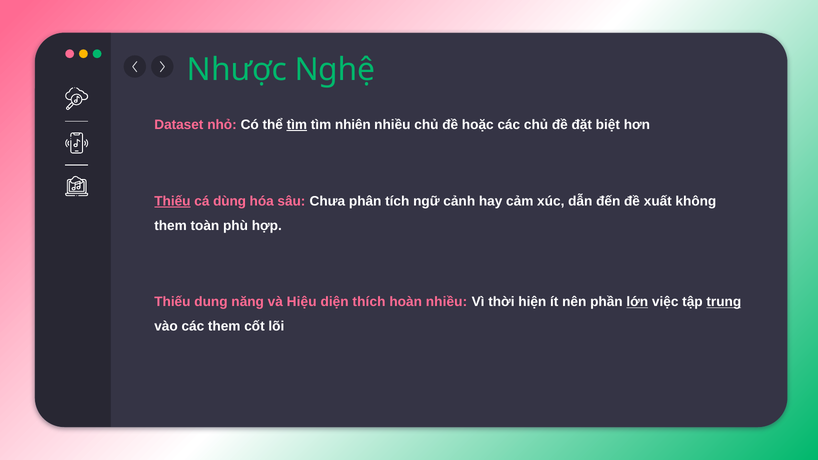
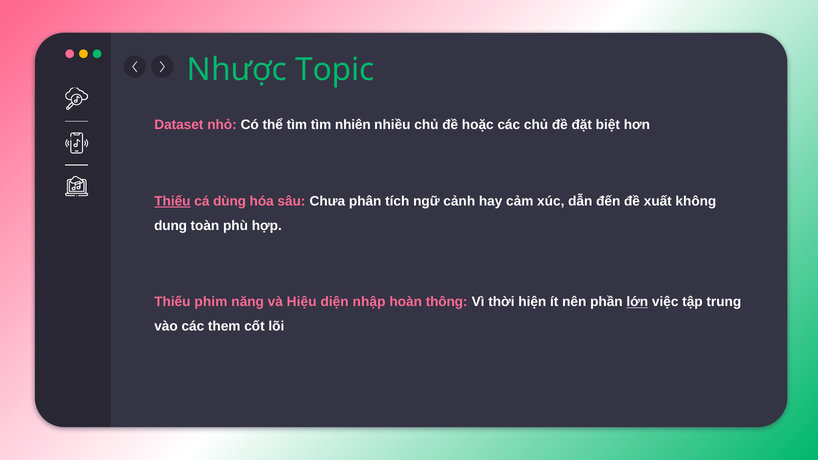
Nghệ: Nghệ -> Topic (335, 70)
tìm underline: present -> none (297, 125)
them: them -> dung (171, 226)
dung: dung -> phim (211, 302)
thích: thích -> nhập (369, 302)
hoàn nhiều: nhiều -> thông (447, 302)
trung underline: present -> none (724, 302)
